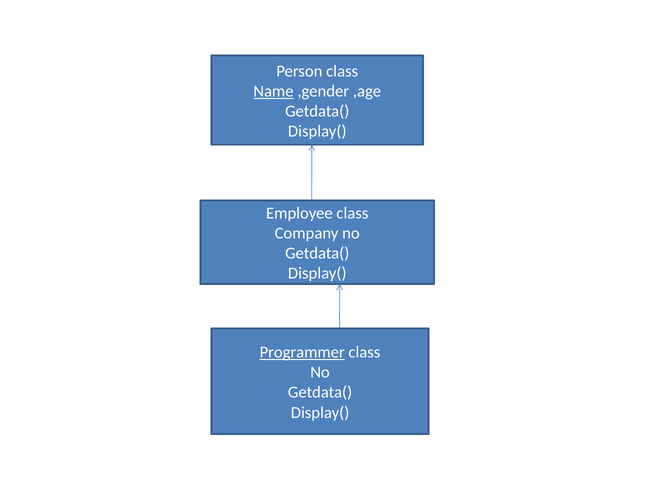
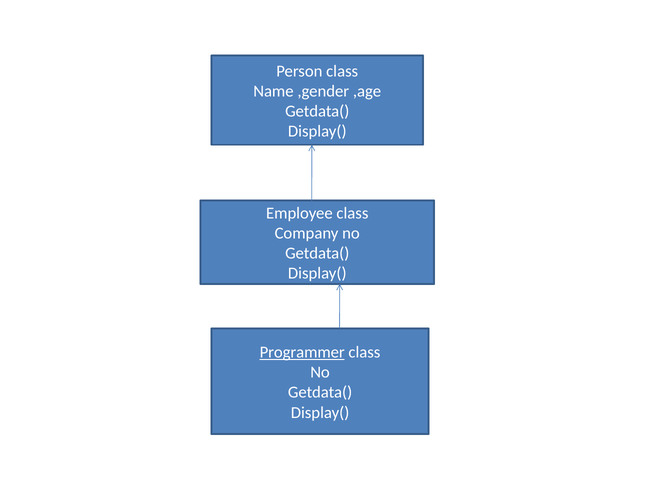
Name underline: present -> none (273, 91)
